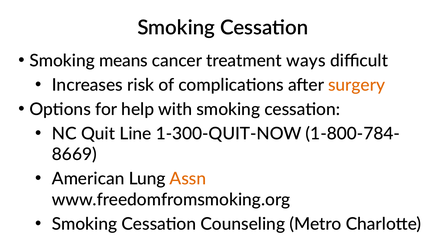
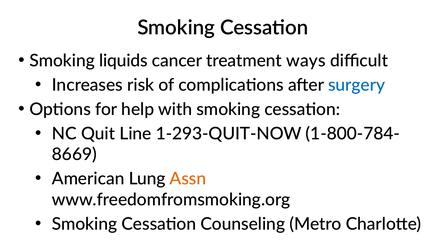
means: means -> liquids (123, 61)
surgery colour: orange -> blue (357, 85)
1-300-QUIT-NOW: 1-300-QUIT-NOW -> 1-293-QUIT-NOW (229, 134)
